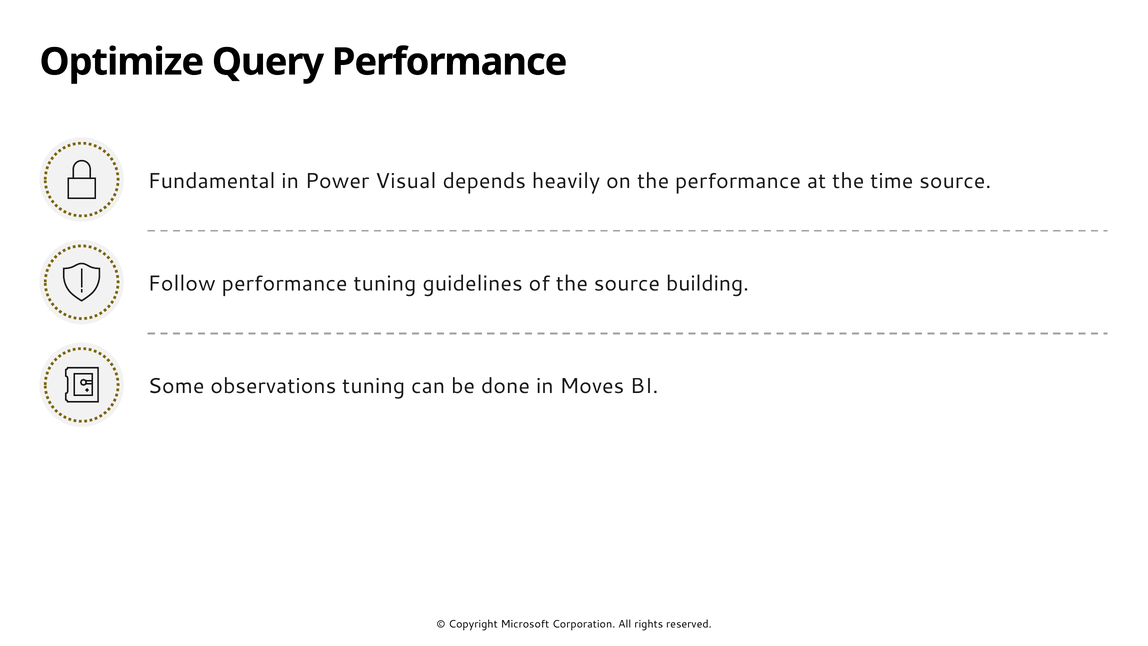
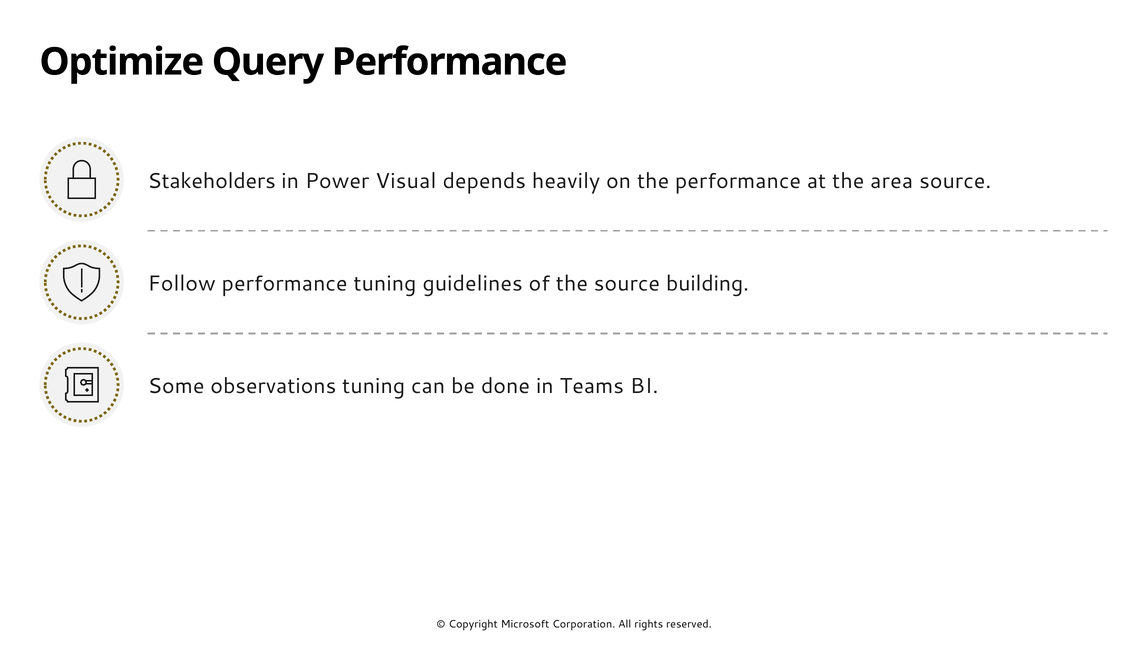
Fundamental: Fundamental -> Stakeholders (212, 181)
time: time -> area (892, 181)
Moves: Moves -> Teams (592, 386)
